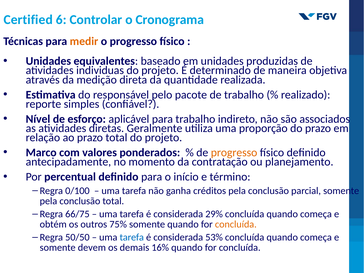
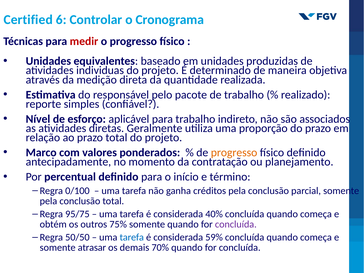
medir colour: orange -> red (84, 41)
66/75: 66/75 -> 95/75 (77, 214)
29%: 29% -> 40% (214, 214)
concluída colour: orange -> purple (236, 224)
53%: 53% -> 59% (214, 237)
devem: devem -> atrasar (92, 248)
16%: 16% -> 70% (160, 248)
